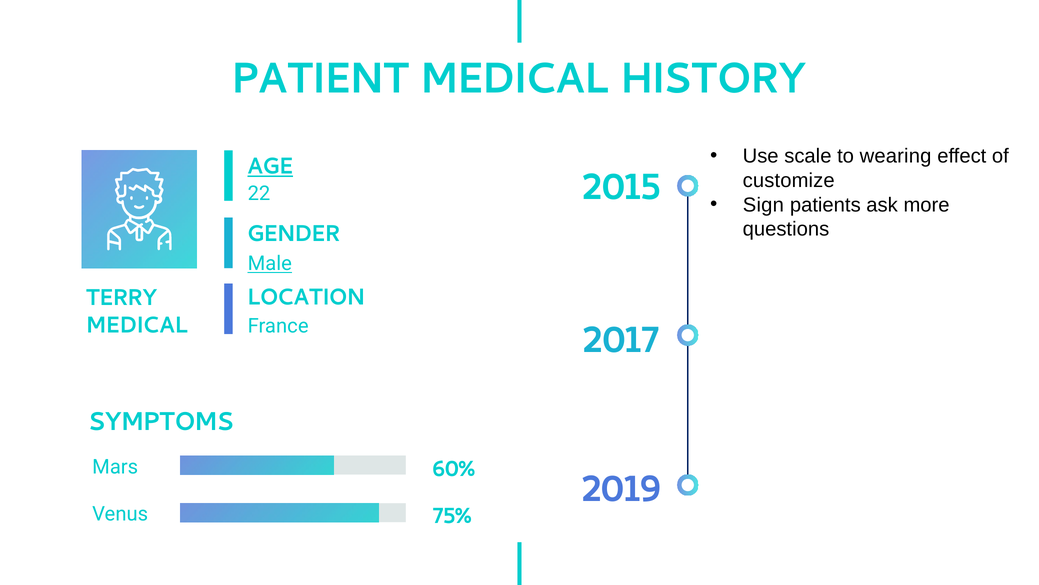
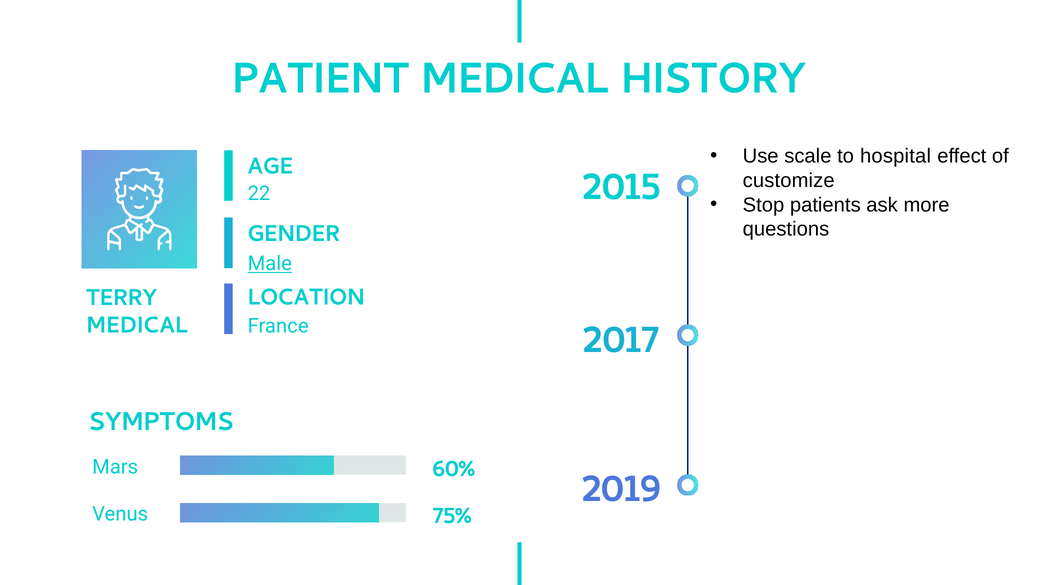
wearing: wearing -> hospital (896, 156)
AGE underline: present -> none (270, 166)
Sign: Sign -> Stop (763, 205)
